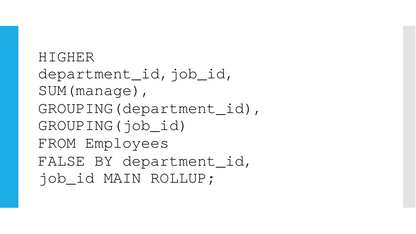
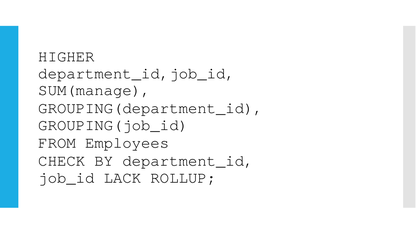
FALSE: FALSE -> CHECK (62, 161)
MAIN: MAIN -> LACK (123, 178)
